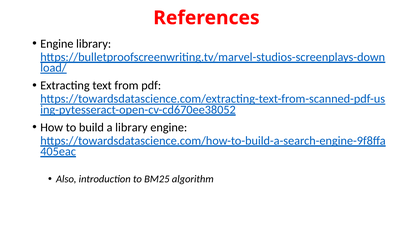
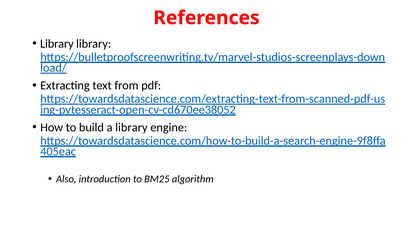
Engine: Engine -> Library (57, 44)
